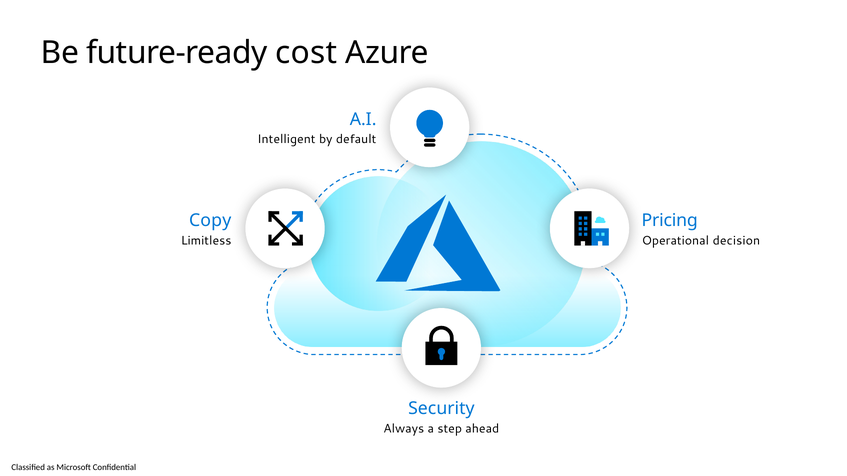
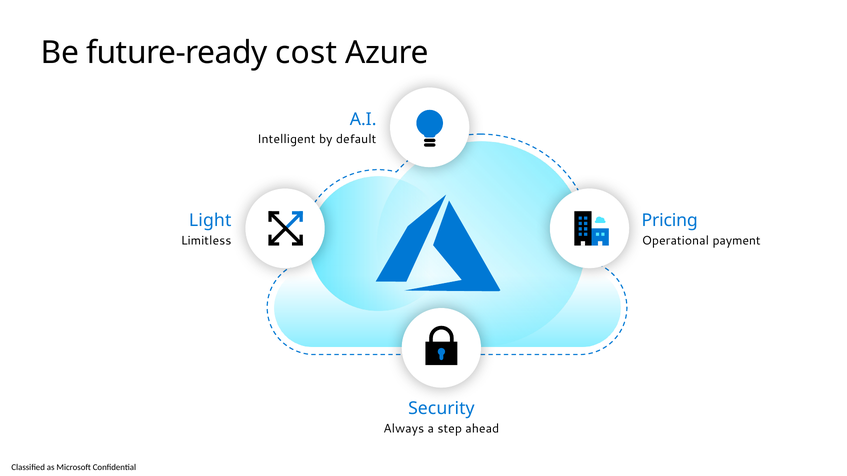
Copy: Copy -> Light (210, 221)
decision: decision -> payment (737, 241)
